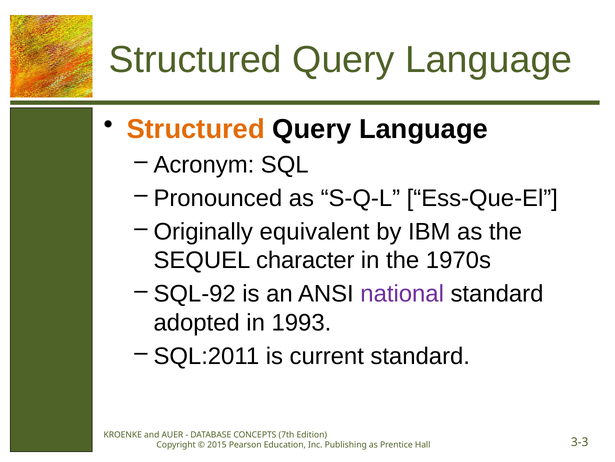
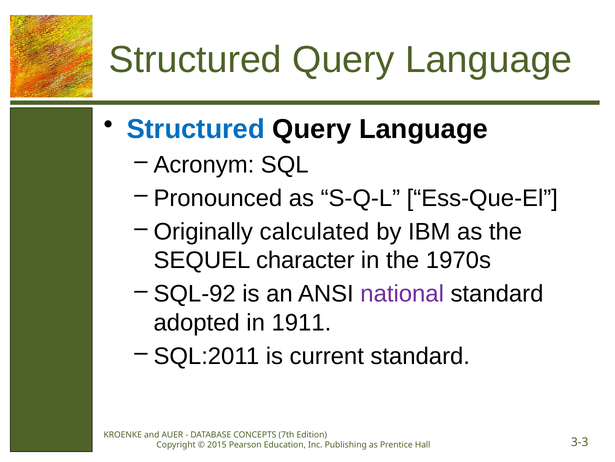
Structured colour: orange -> blue (196, 129)
equivalent: equivalent -> calculated (314, 231)
1993: 1993 -> 1911 (301, 322)
